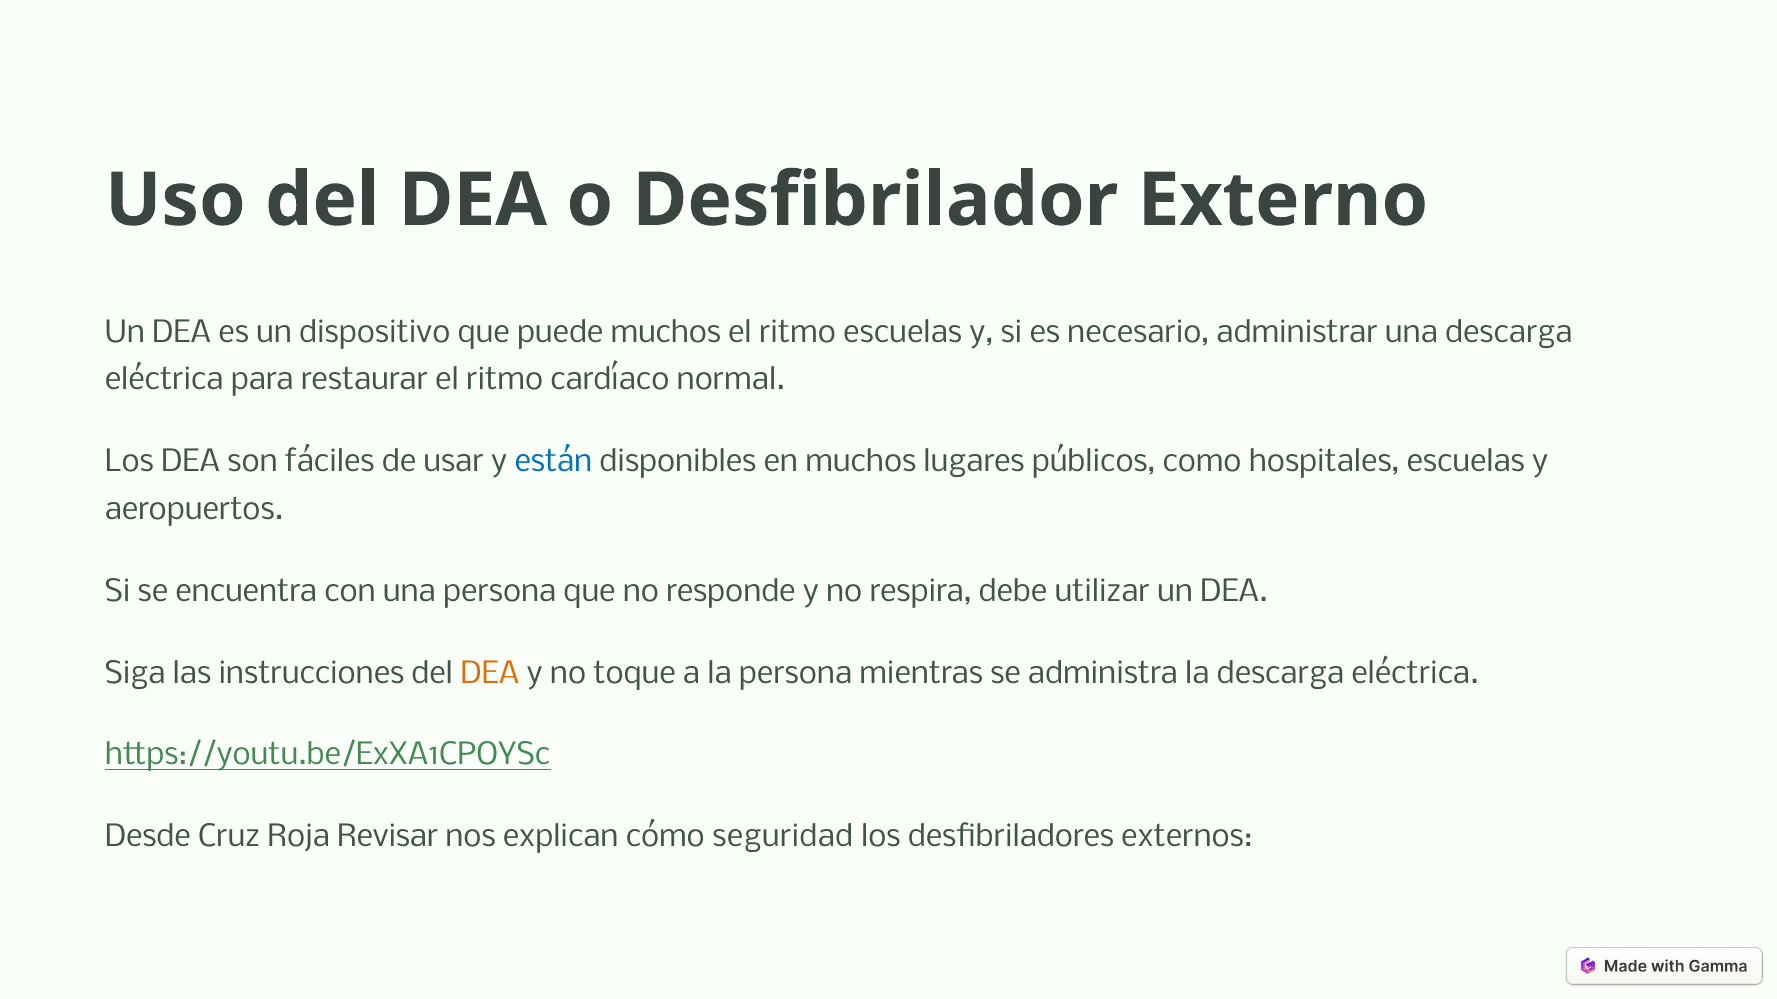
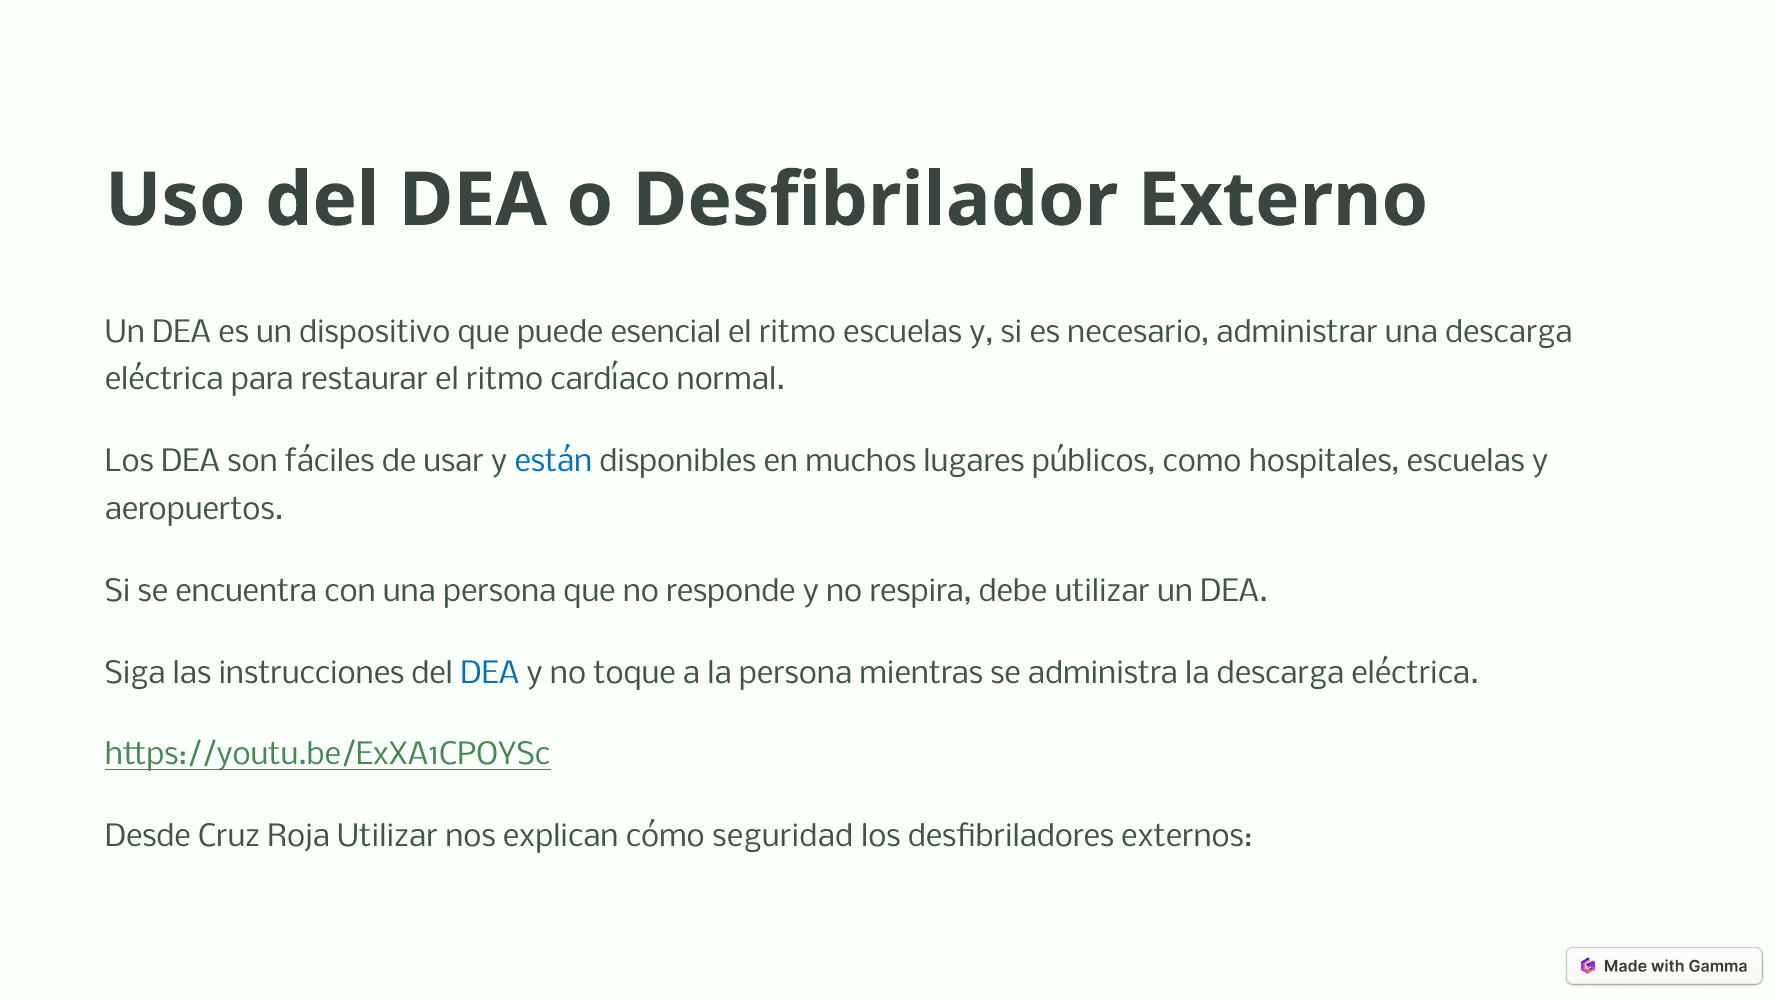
puede muchos: muchos -> esencial (666, 333)
DEA colour: orange -> blue (490, 674)
Roja Revisar: Revisar -> Utilizar (388, 837)
